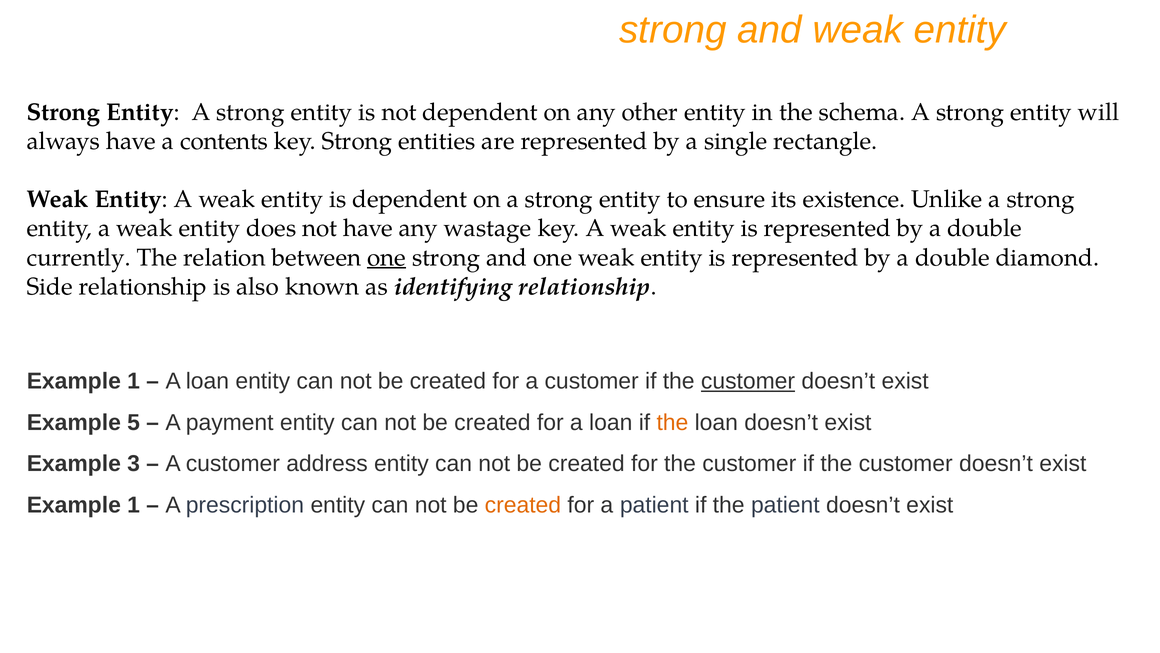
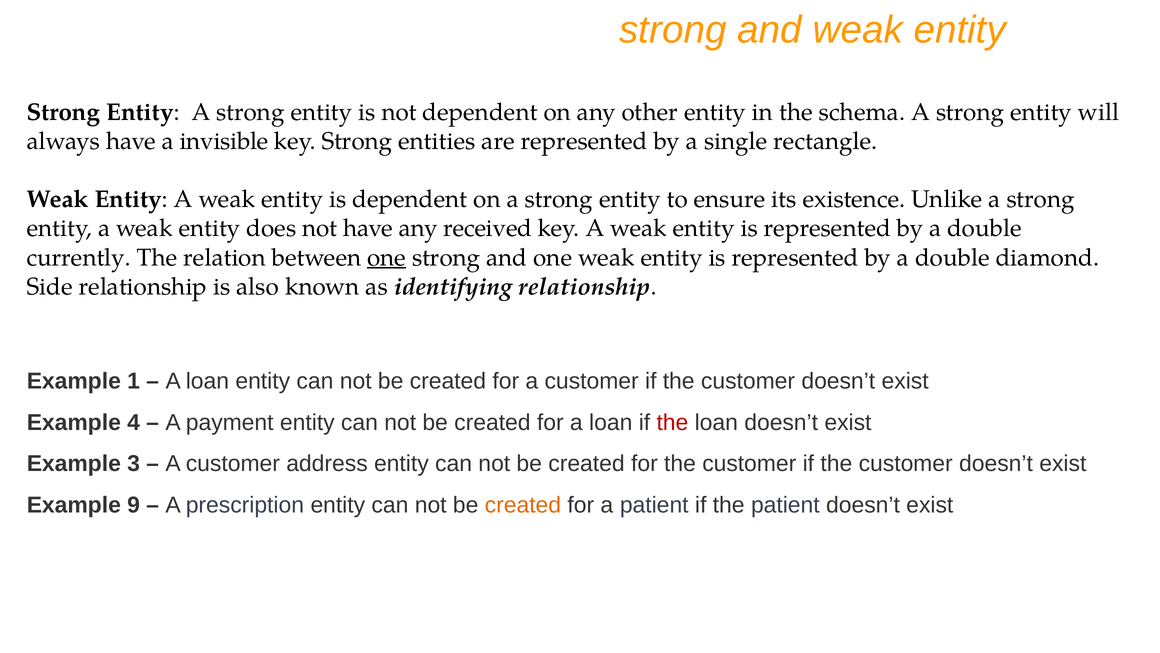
contents: contents -> invisible (224, 141)
wastage: wastage -> received (488, 228)
customer underline: present -> none (748, 381)
5: 5 -> 4 (134, 422)
the colour: orange -> red (672, 422)
1: 1 -> 9 (134, 505)
